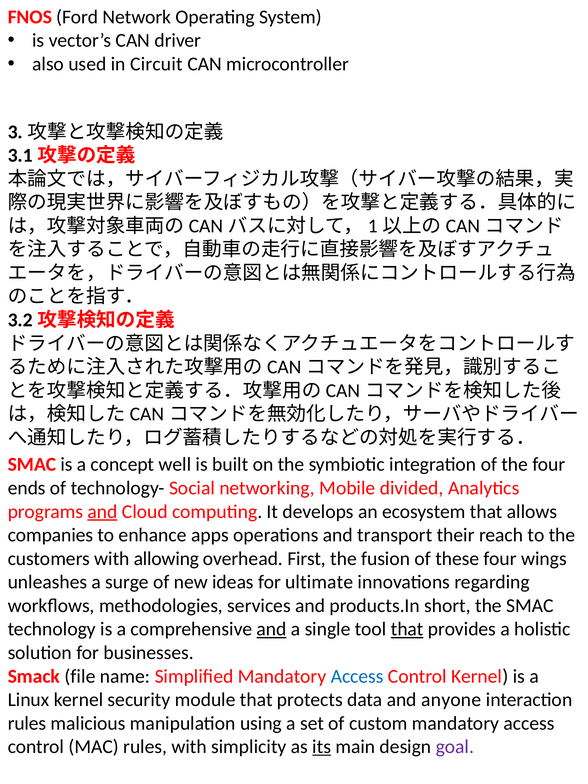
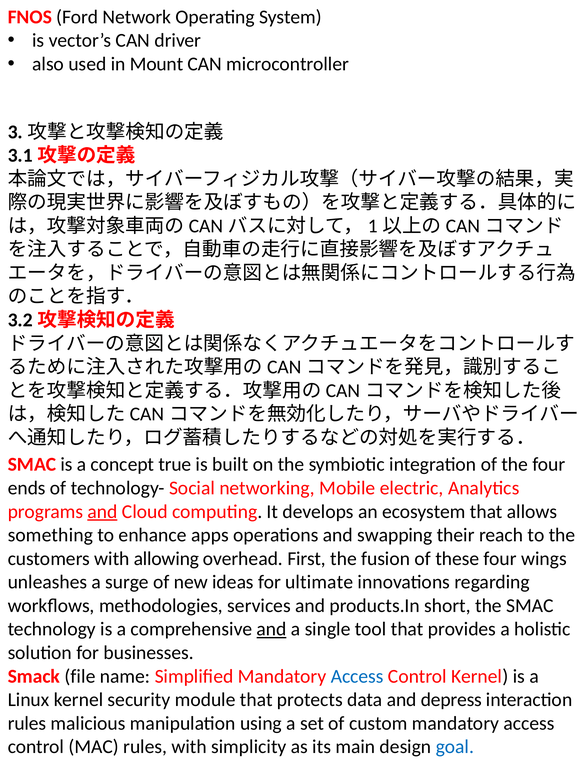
Circuit: Circuit -> Mount (157, 64)
well: well -> true (175, 465)
divided: divided -> electric (412, 488)
companies: companies -> something (50, 535)
transport: transport -> swapping (395, 535)
that underline: present -> none (407, 629)
anyone: anyone -> depress (451, 700)
its underline: present -> none (322, 747)
goal colour: purple -> blue (455, 747)
